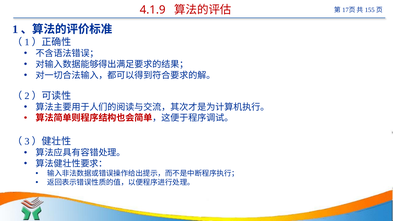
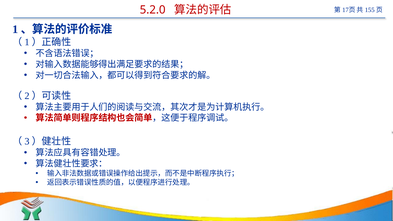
4.1.9: 4.1.9 -> 5.2.0 (153, 10)
